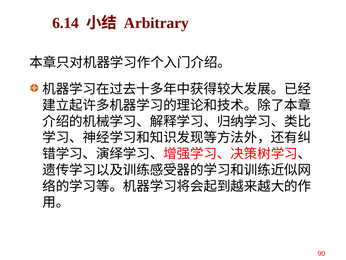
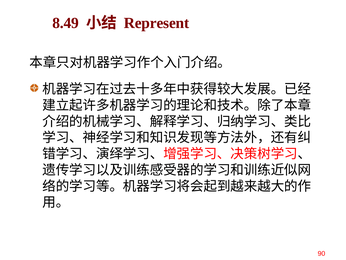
6.14: 6.14 -> 8.49 (66, 23)
Arbitrary: Arbitrary -> Represent (157, 23)
